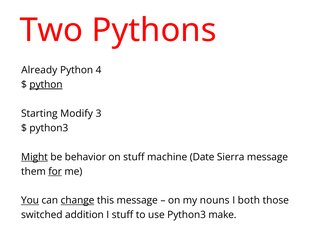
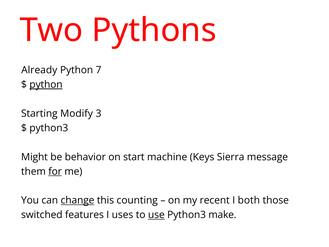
4: 4 -> 7 (99, 70)
Might underline: present -> none (34, 157)
on stuff: stuff -> start (134, 157)
Date: Date -> Keys (202, 157)
You underline: present -> none (30, 200)
this message: message -> counting (137, 200)
nouns: nouns -> recent (215, 200)
addition: addition -> features (84, 215)
I stuff: stuff -> uses (123, 215)
use underline: none -> present (156, 215)
